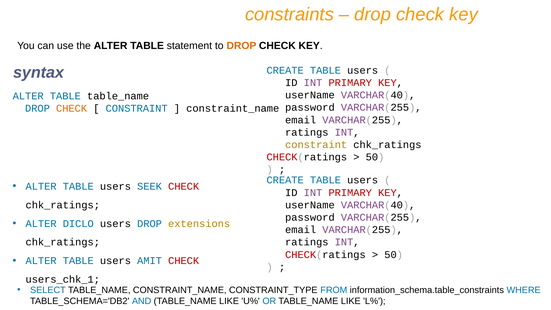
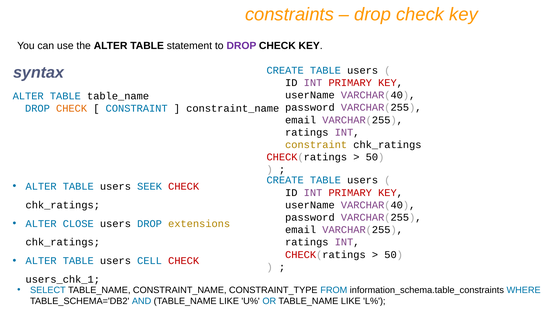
DROP colour: orange -> purple (241, 46)
DICLO: DICLO -> CLOSE (78, 224)
AMIT: AMIT -> CELL (150, 261)
